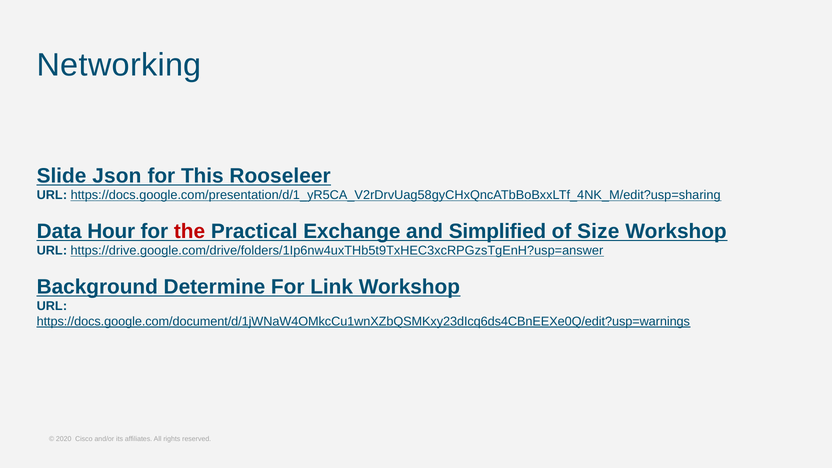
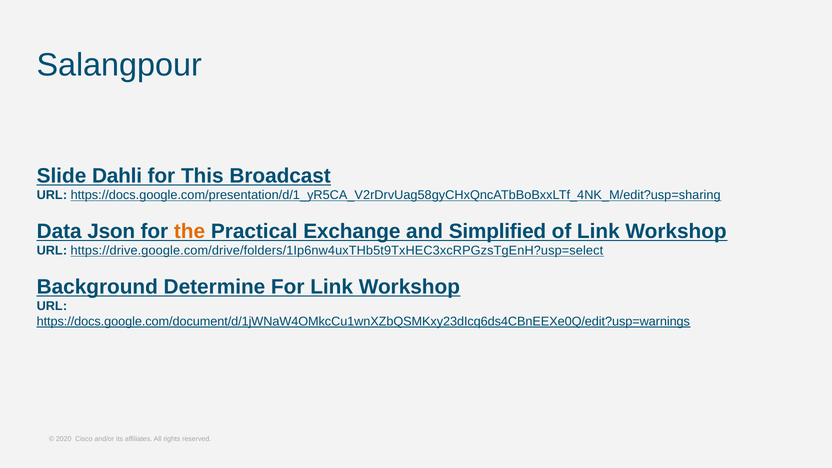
Networking: Networking -> Salangpour (119, 65)
Json: Json -> Dahli (117, 176)
Rooseleer: Rooseleer -> Broadcast (280, 176)
Hour: Hour -> Json (111, 231)
the colour: red -> orange (190, 231)
of Size: Size -> Link (598, 231)
https://drive.google.com/drive/folders/1Ip6nw4uxTHb5t9TxHEC3xcRPGzsTgEnH?usp=answer: https://drive.google.com/drive/folders/1Ip6nw4uxTHb5t9TxHEC3xcRPGzsTgEnH?usp=answer -> https://drive.google.com/drive/folders/1Ip6nw4uxTHb5t9TxHEC3xcRPGzsTgEnH?usp=select (337, 251)
